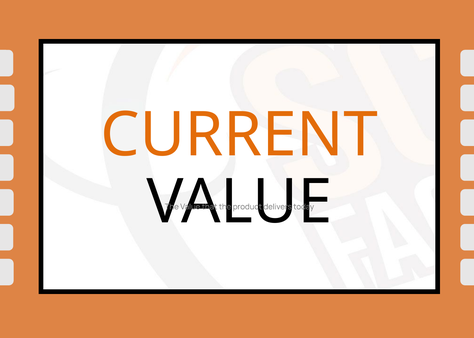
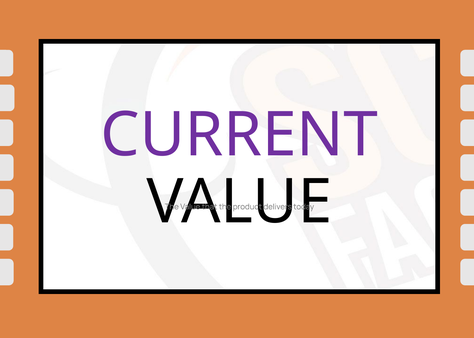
CURRENT colour: orange -> purple (239, 135)
